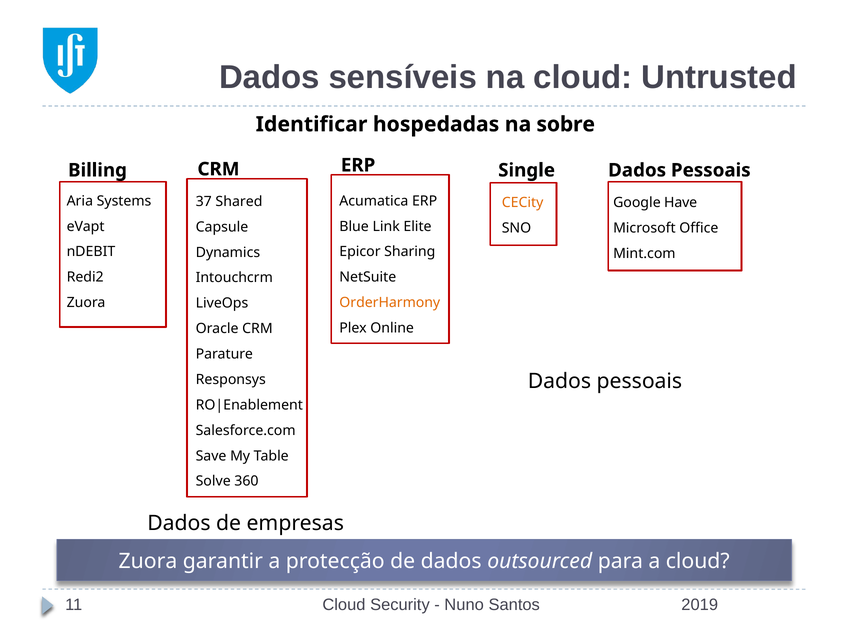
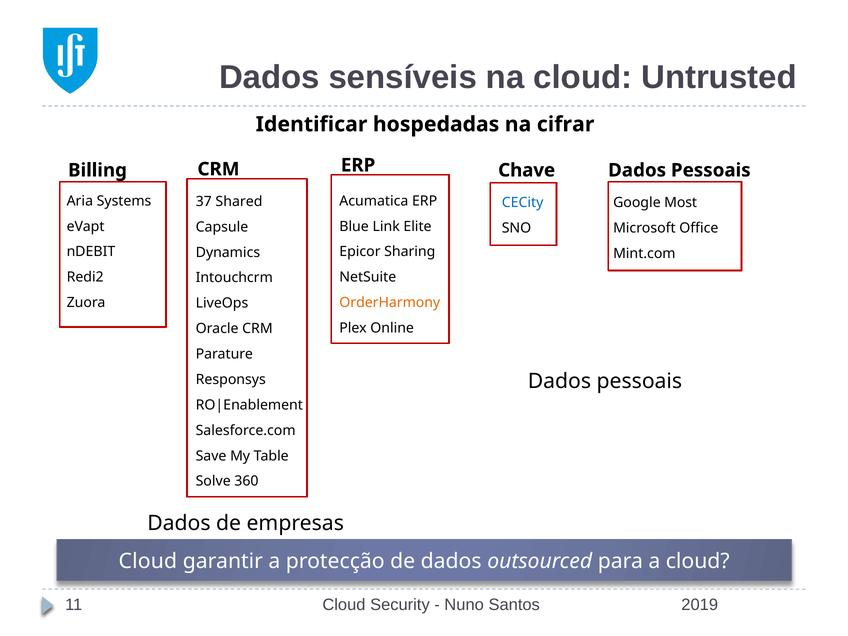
sobre: sobre -> cifrar (566, 124)
Single: Single -> Chave (527, 170)
CECity colour: orange -> blue (523, 203)
Have: Have -> Most (681, 203)
Zuora: Zuora -> Cloud (148, 561)
